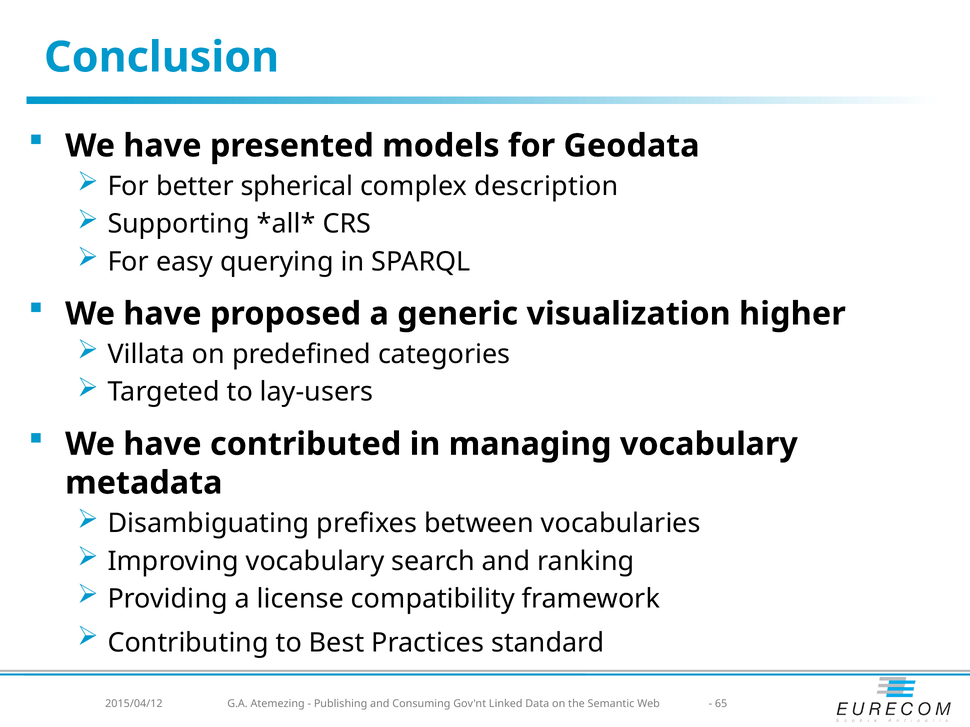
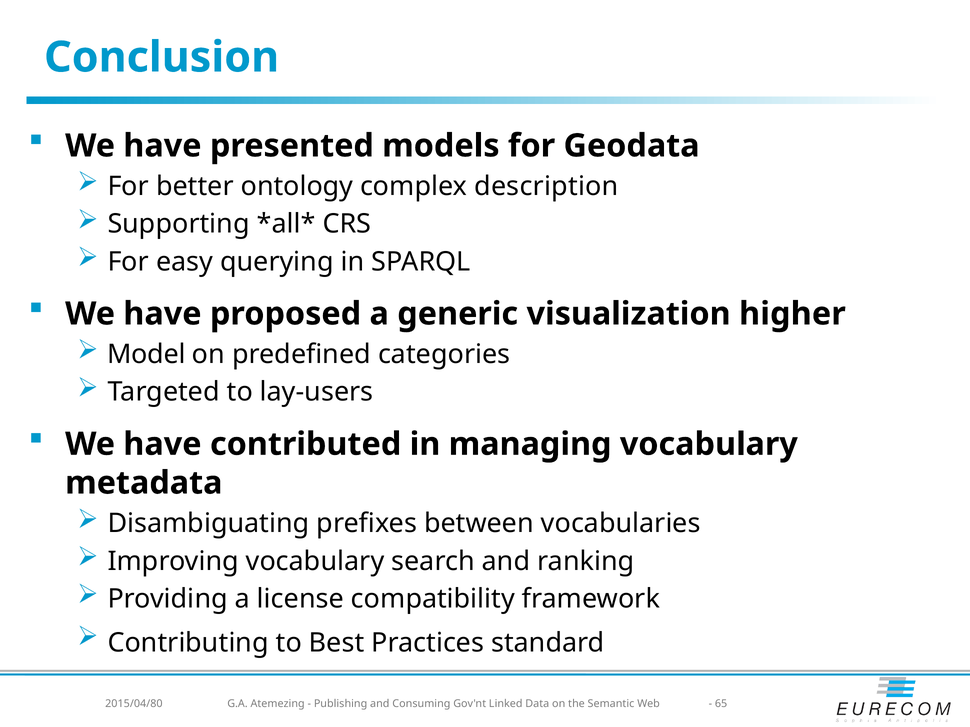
spherical: spherical -> ontology (297, 186)
Villata: Villata -> Model (146, 355)
2015/04/12: 2015/04/12 -> 2015/04/80 (134, 704)
